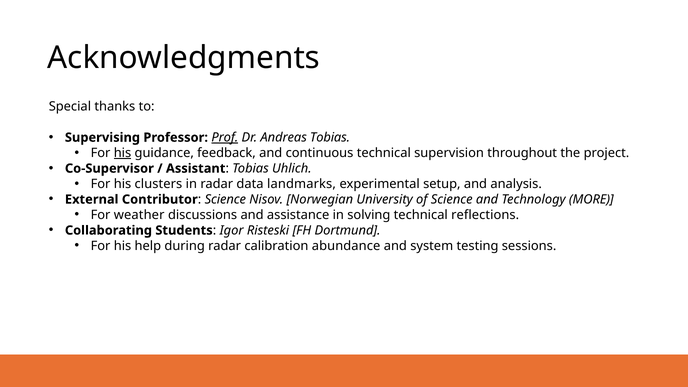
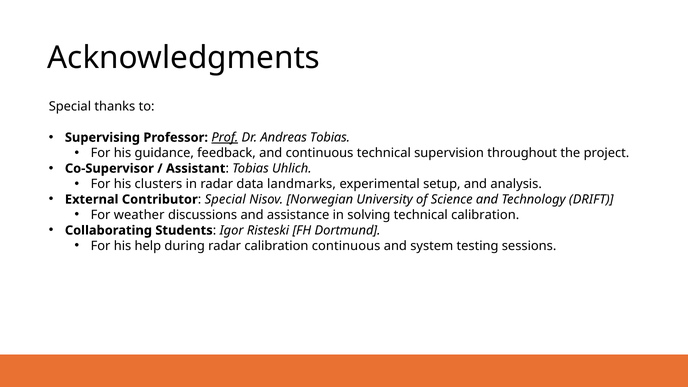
his underline: present -> none (123, 153)
Science: Science -> Special (225, 199)
MORE: MORE -> DRIFT (591, 199)
technical reflections: reflections -> calibration (485, 215)
calibration abundance: abundance -> continuous (346, 246)
